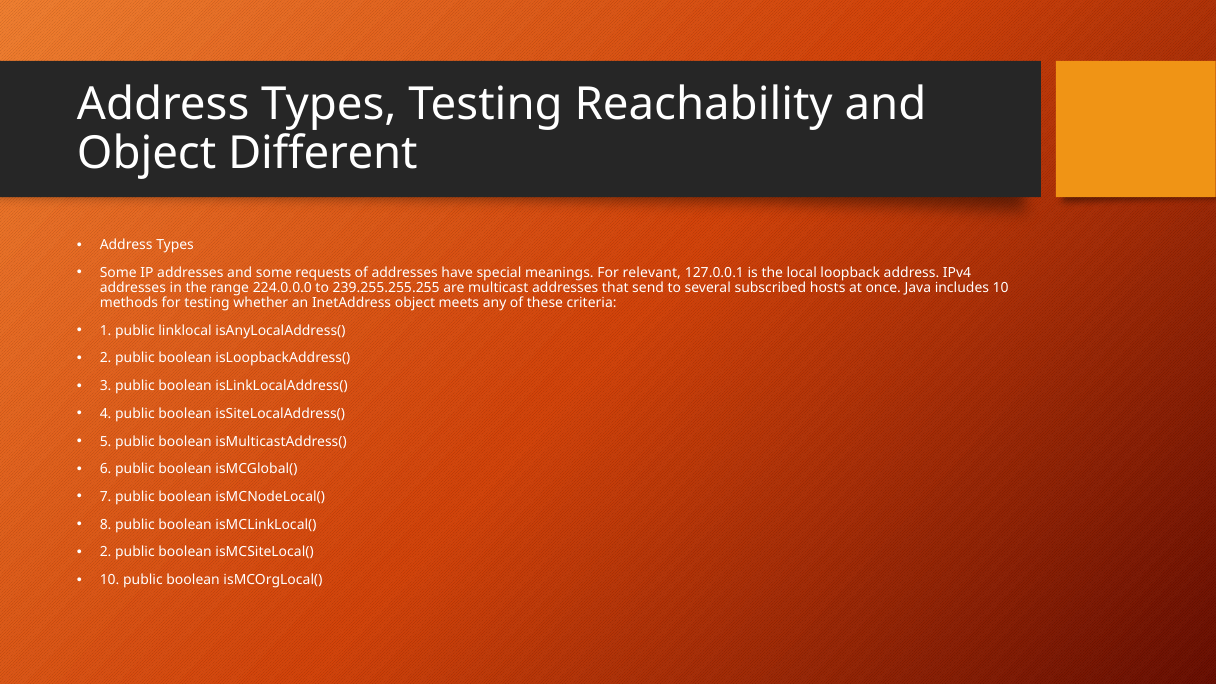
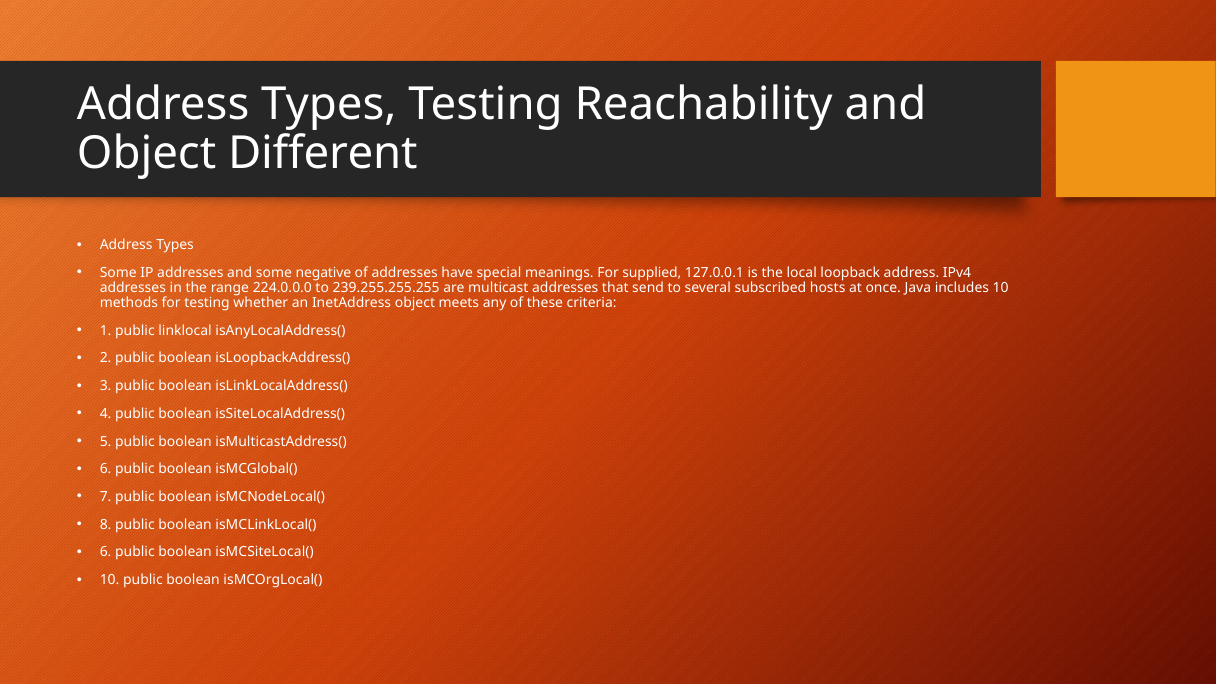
requests: requests -> negative (323, 273)
relevant: relevant -> supplied (652, 273)
2: 2 -> 6 (106, 552)
